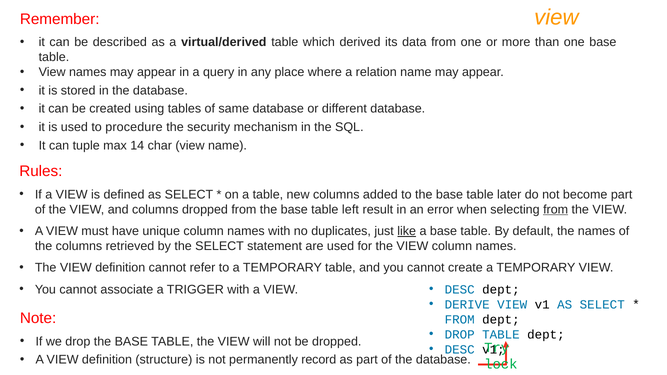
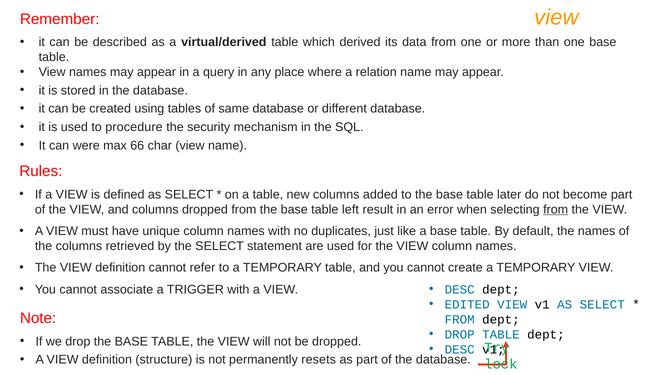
tuple: tuple -> were (86, 146)
14: 14 -> 66 (137, 146)
like underline: present -> none (407, 231)
DERIVE: DERIVE -> EDITED (467, 305)
record: record -> resets (319, 360)
